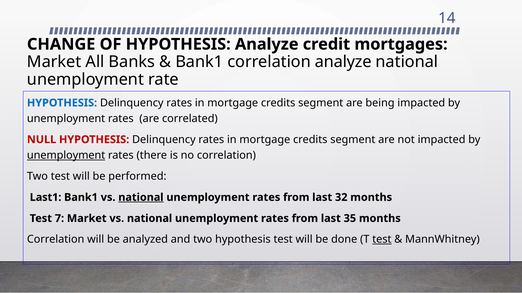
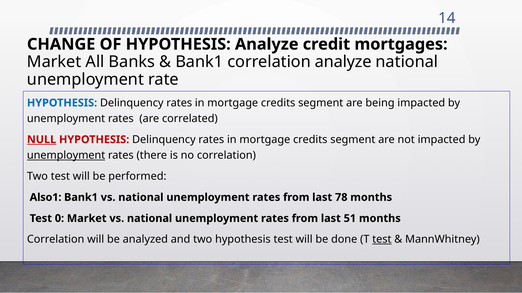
NULL underline: none -> present (42, 140)
Last1: Last1 -> Also1 (46, 198)
national underline: present -> none (141, 198)
32: 32 -> 78 (341, 198)
7: 7 -> 0 (59, 219)
35: 35 -> 51 (350, 219)
